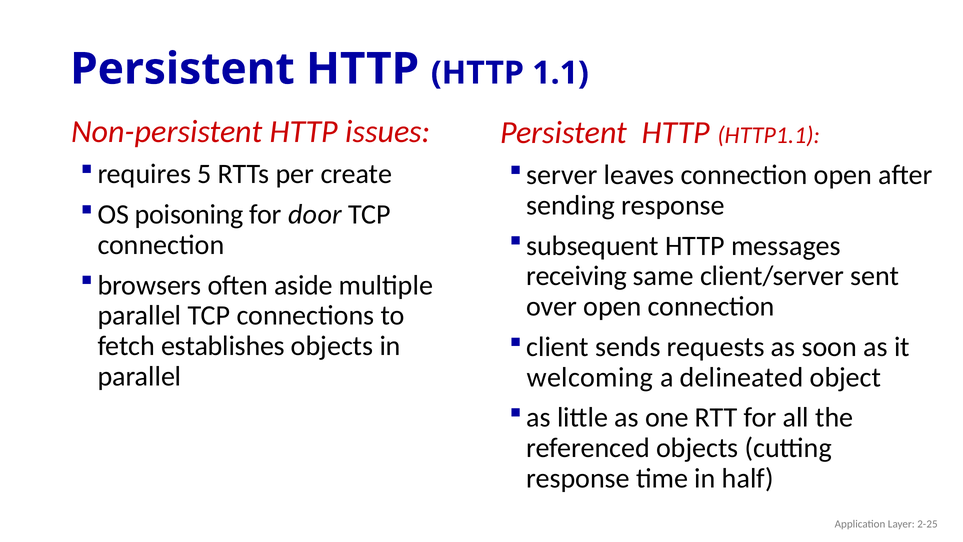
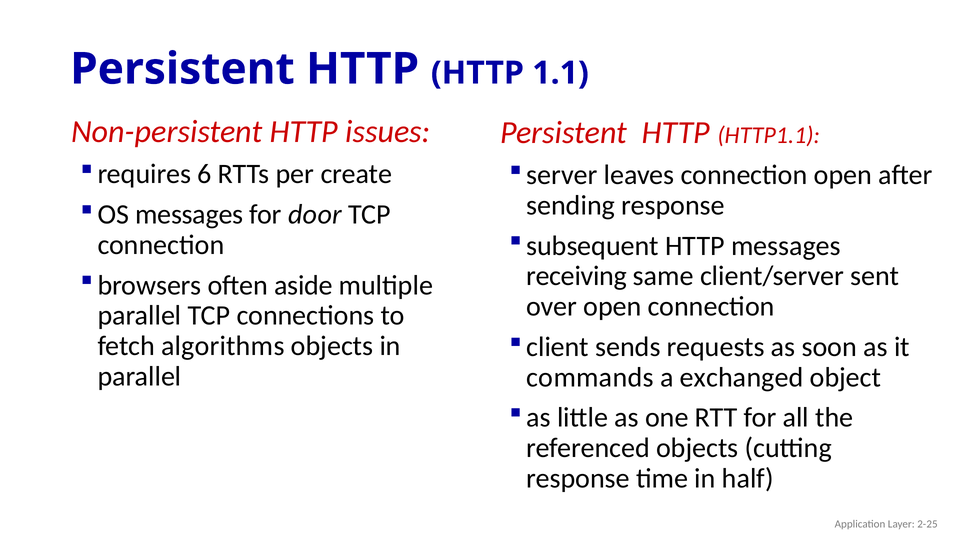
5: 5 -> 6 (205, 174)
OS poisoning: poisoning -> messages (189, 214)
establishes: establishes -> algorithms (223, 346)
welcoming: welcoming -> commands (590, 377)
delineated: delineated -> exchanged (742, 377)
